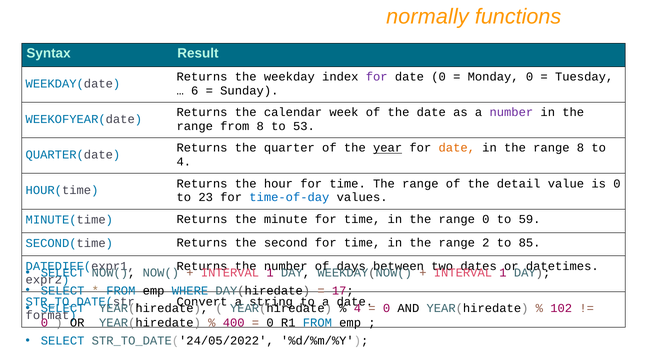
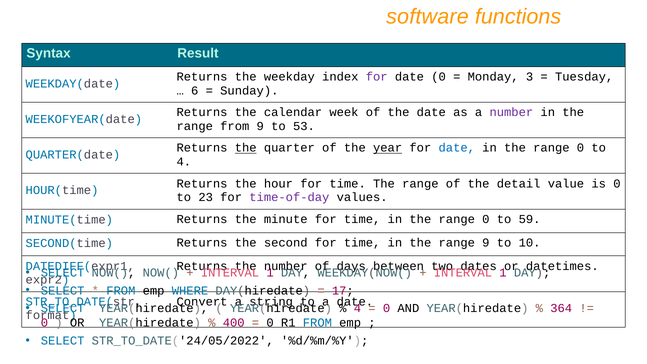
normally: normally -> software (427, 17)
Monday 0: 0 -> 3 (530, 77)
from 8: 8 -> 9 (260, 126)
the underline: none -> present (246, 148)
date colour: orange -> blue (457, 148)
8: 8 -> 0 (581, 148)
time-of-day colour: blue -> purple (289, 197)
range 2: 2 -> 9 (486, 243)
85: 85 -> 10 (530, 243)
102: 102 -> 364 (561, 308)
